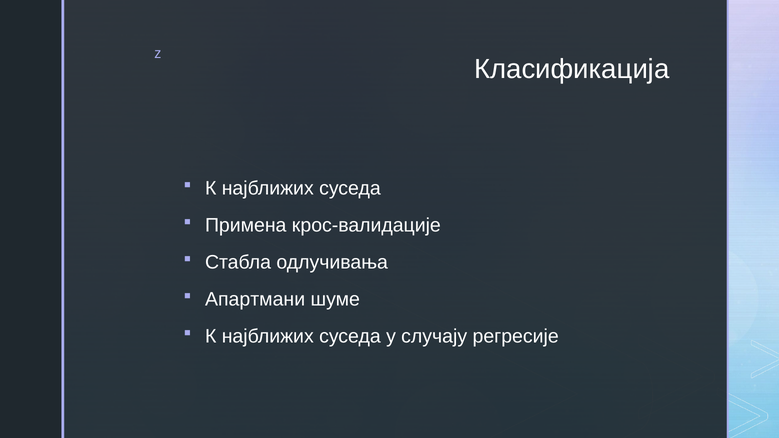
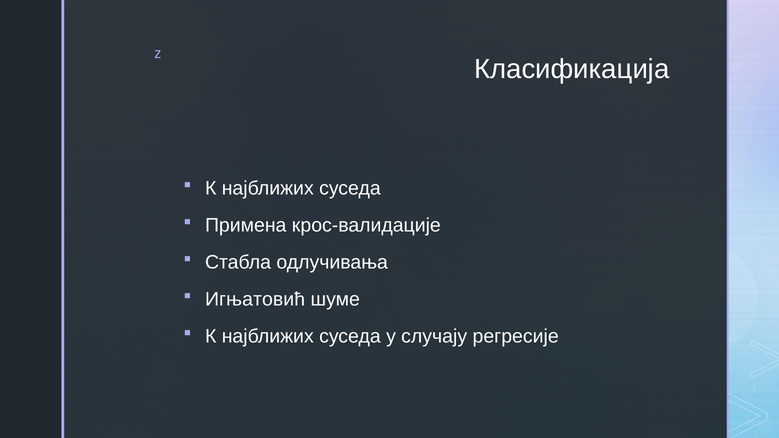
Апартмани: Апартмани -> Игњатовић (255, 299)
